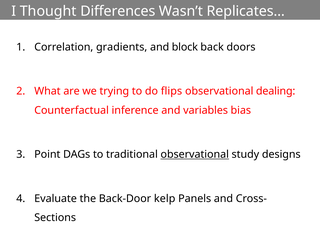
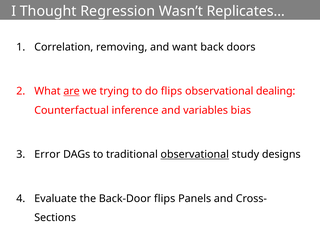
Differences: Differences -> Regression (118, 11)
gradients: gradients -> removing (122, 47)
block: block -> want (185, 47)
are underline: none -> present (72, 91)
Point: Point -> Error (47, 154)
Back-Door kelp: kelp -> flips (165, 199)
